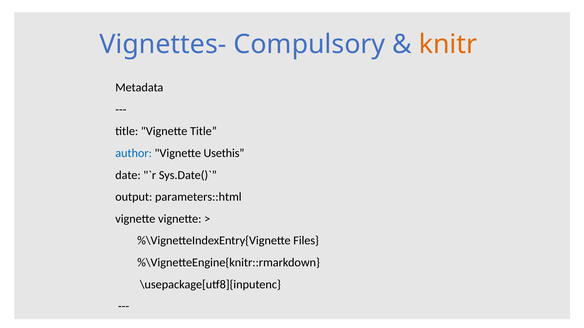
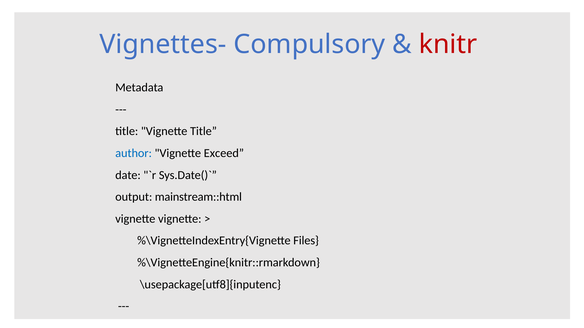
knitr colour: orange -> red (448, 45)
Usethis: Usethis -> Exceed (224, 153)
parameters::html: parameters::html -> mainstream::html (198, 197)
